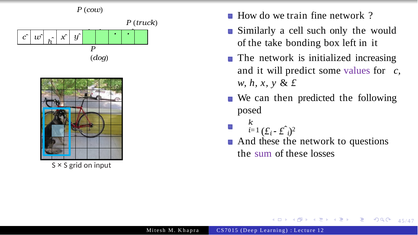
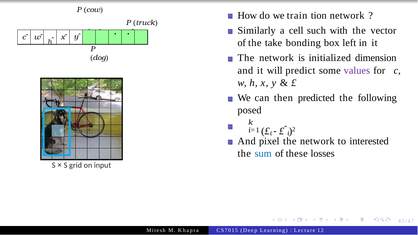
fine: fine -> tion (319, 15)
only: only -> with (339, 30)
would: would -> vector (383, 30)
increasing: increasing -> dimension (376, 58)
And these: these -> pixel (269, 141)
questions: questions -> interested (369, 141)
sum colour: purple -> blue (263, 154)
